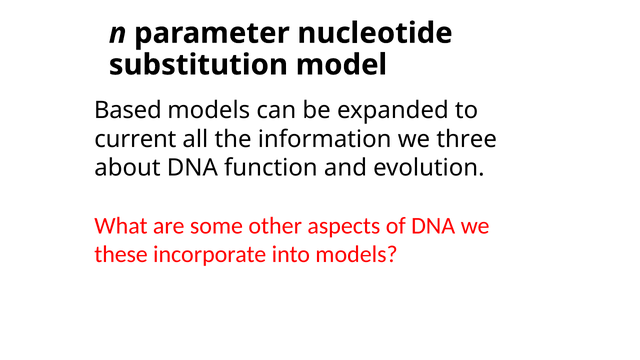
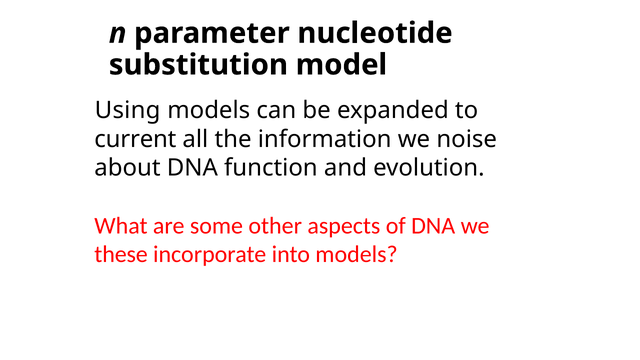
Based: Based -> Using (128, 110)
three: three -> noise (467, 139)
